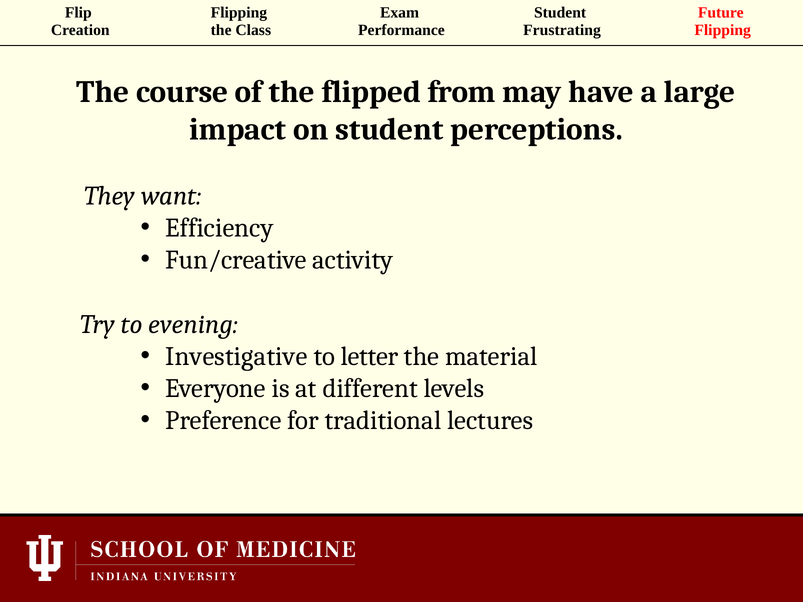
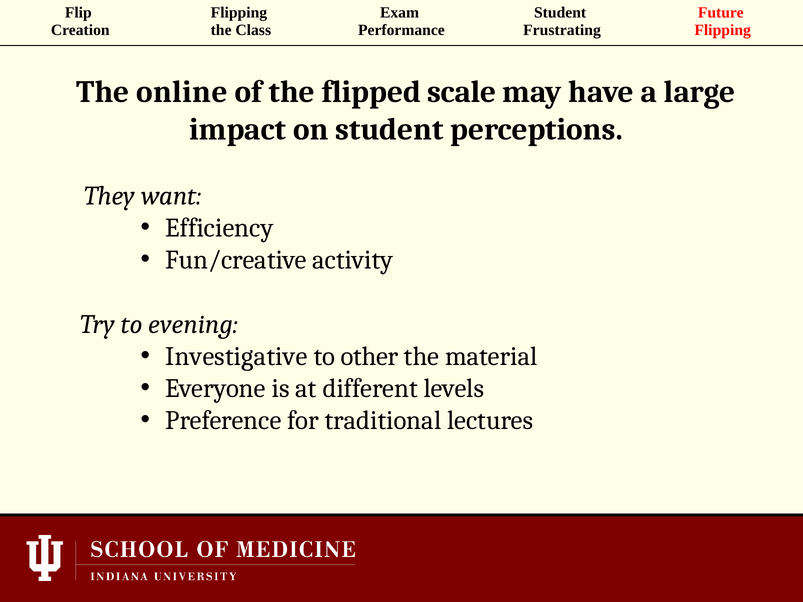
course: course -> online (182, 92)
from: from -> scale (462, 92)
letter: letter -> other (370, 356)
